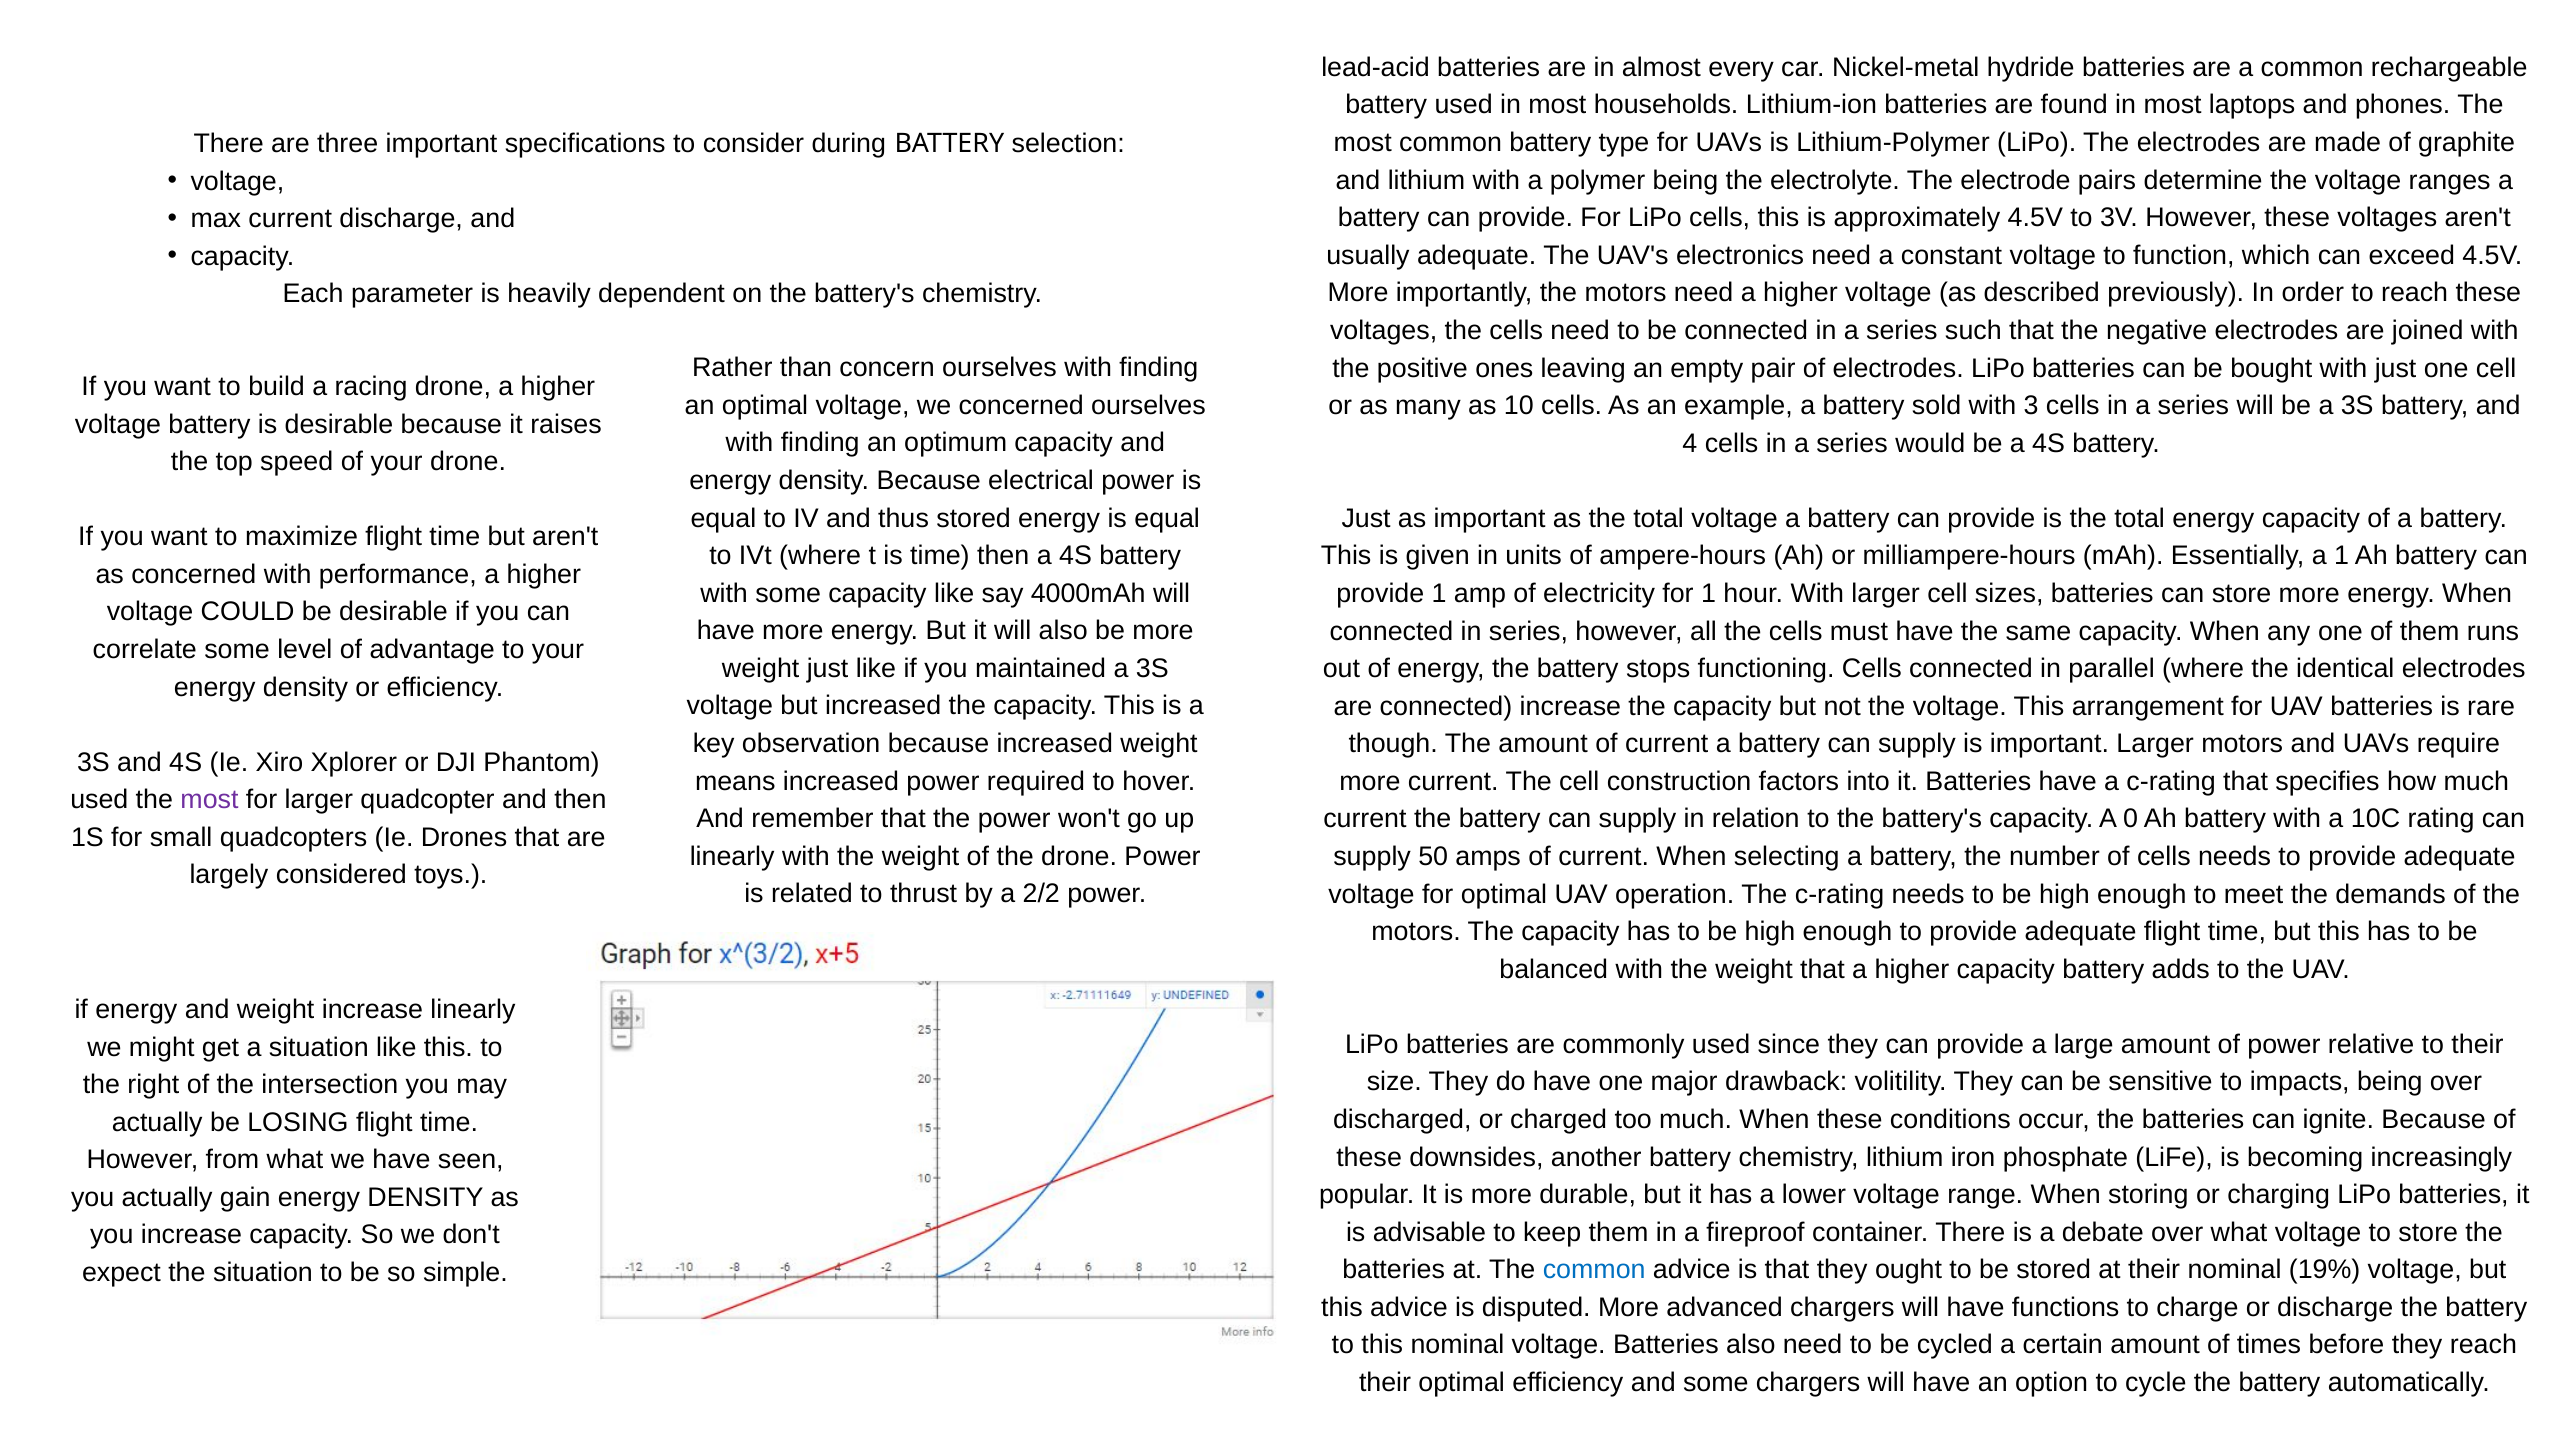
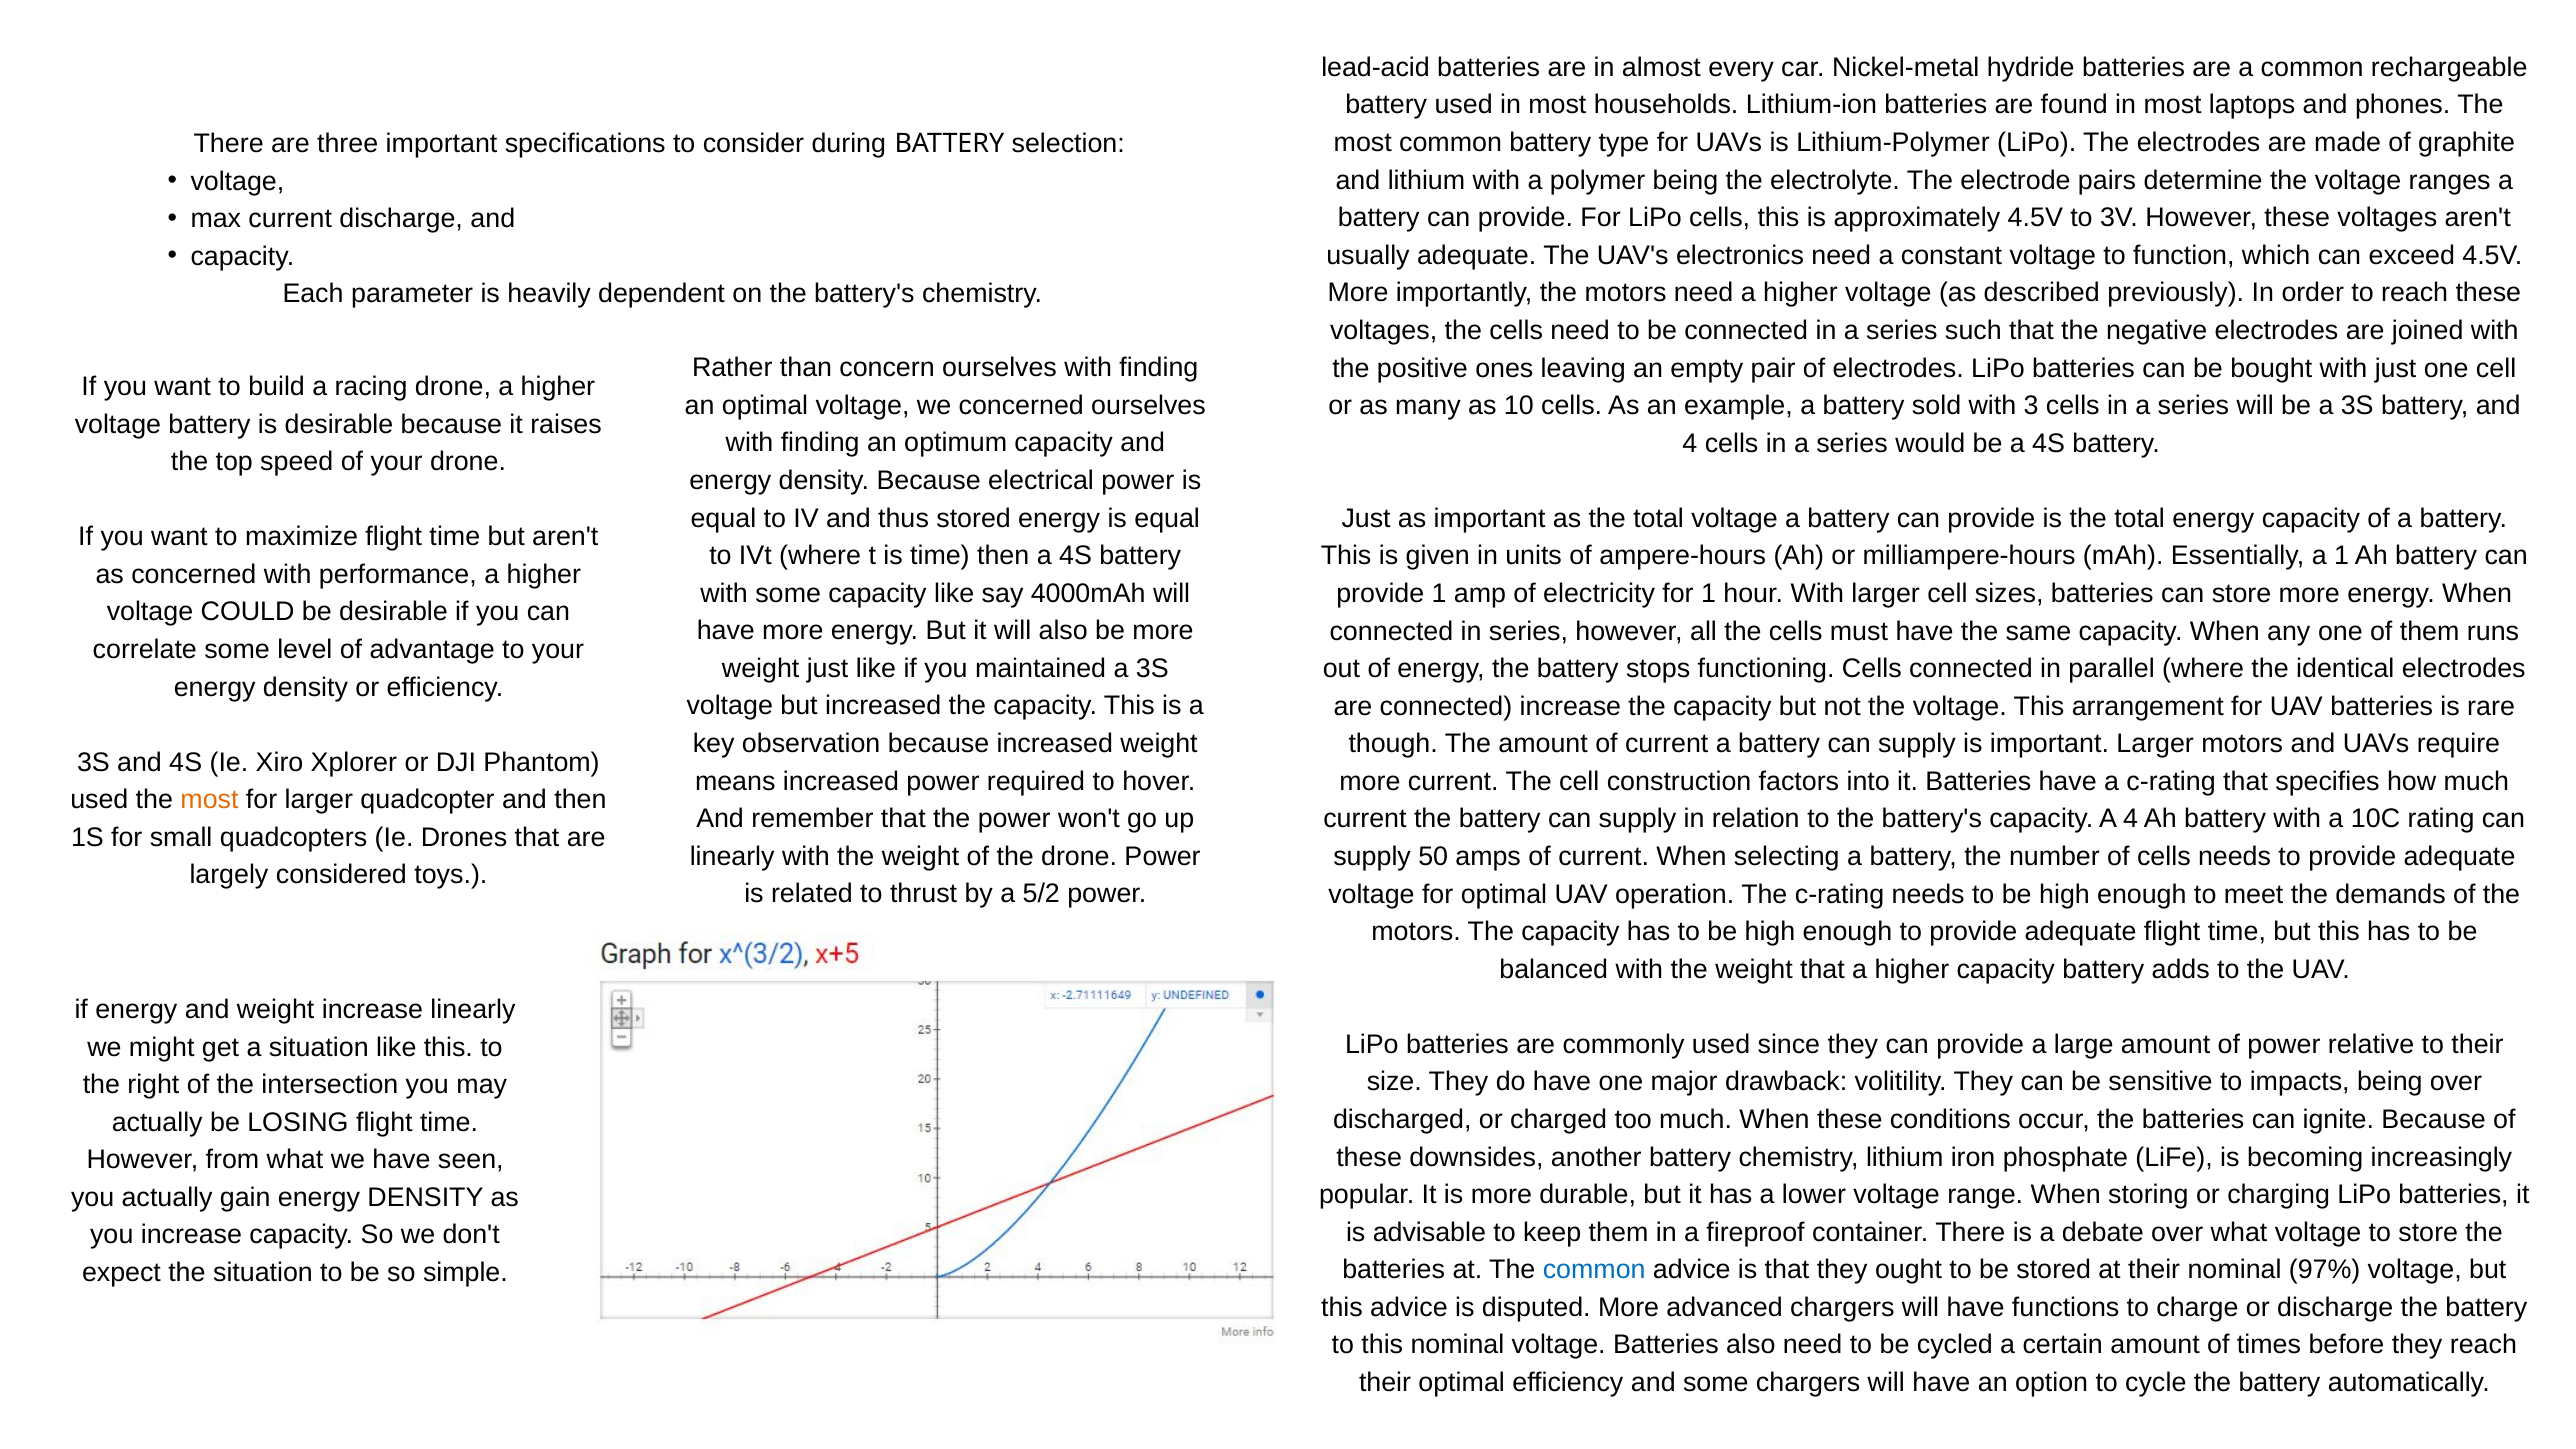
most colour: purple -> orange (210, 800)
A 0: 0 -> 4 (2130, 819)
2/2: 2/2 -> 5/2 (1041, 894)
19%: 19% -> 97% (2325, 1270)
